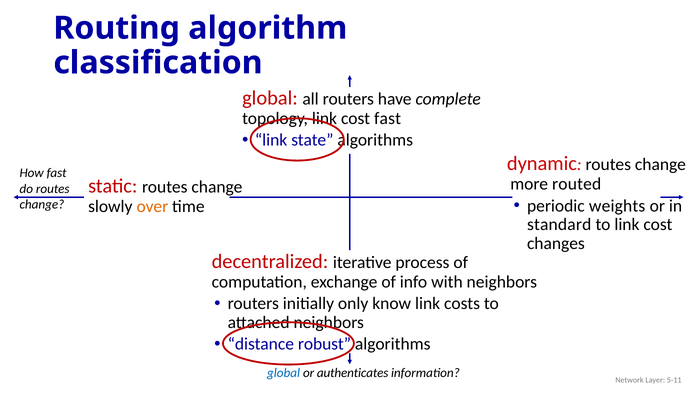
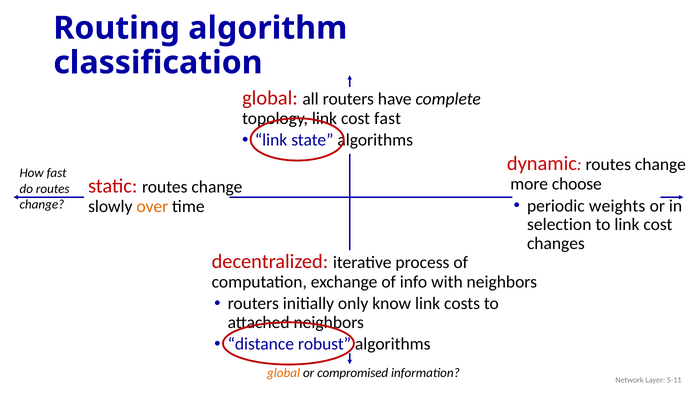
routed: routed -> choose (577, 184)
standard: standard -> selection (559, 225)
global colour: blue -> orange (284, 374)
authenticates: authenticates -> compromised (353, 374)
